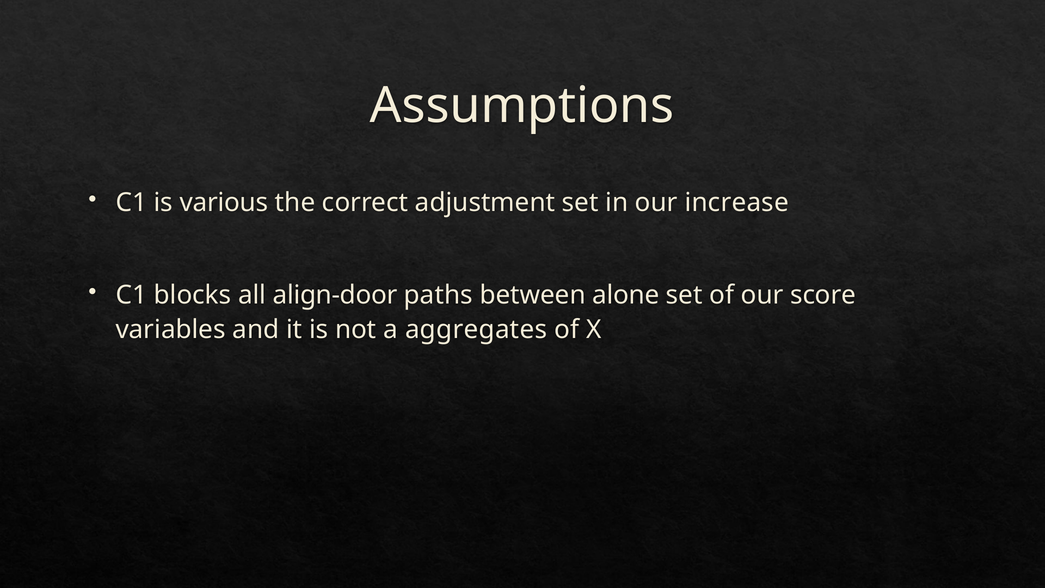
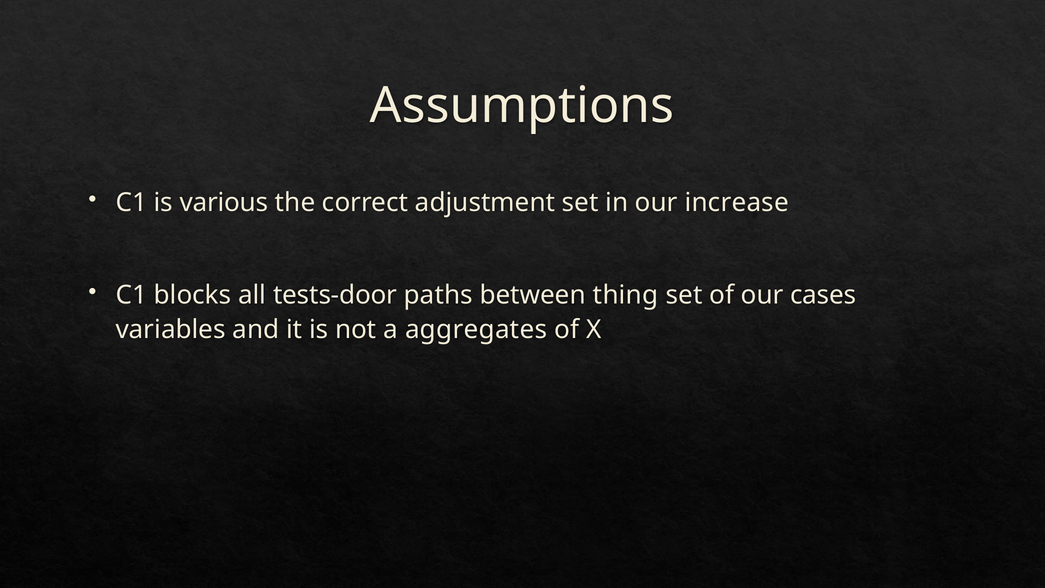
align-door: align-door -> tests-door (335, 295)
alone: alone -> thing (626, 295)
score: score -> cases (823, 295)
